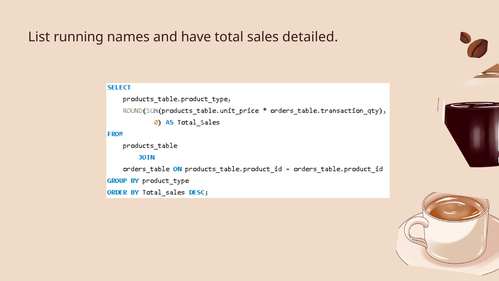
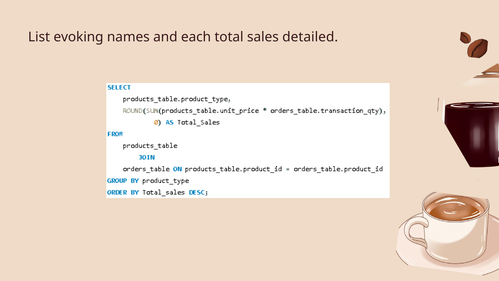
running: running -> evoking (78, 37)
have: have -> each (196, 37)
